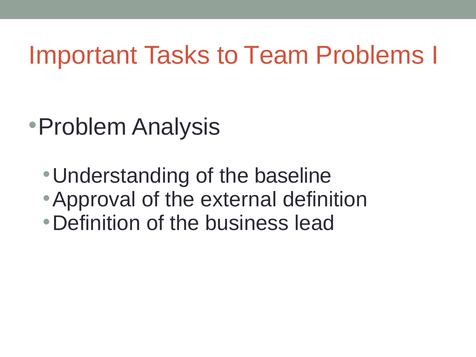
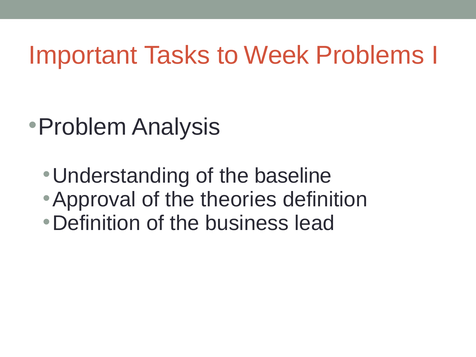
Team: Team -> Week (277, 55)
external: external -> theories (239, 199)
